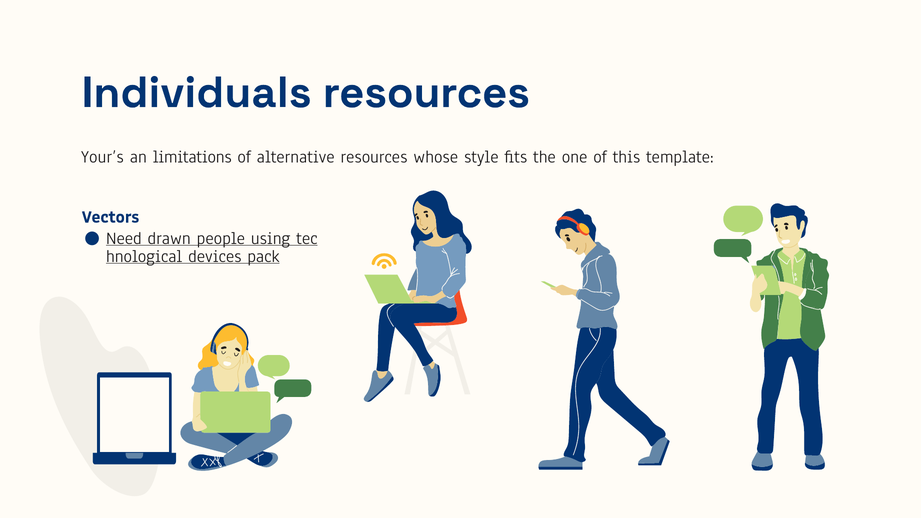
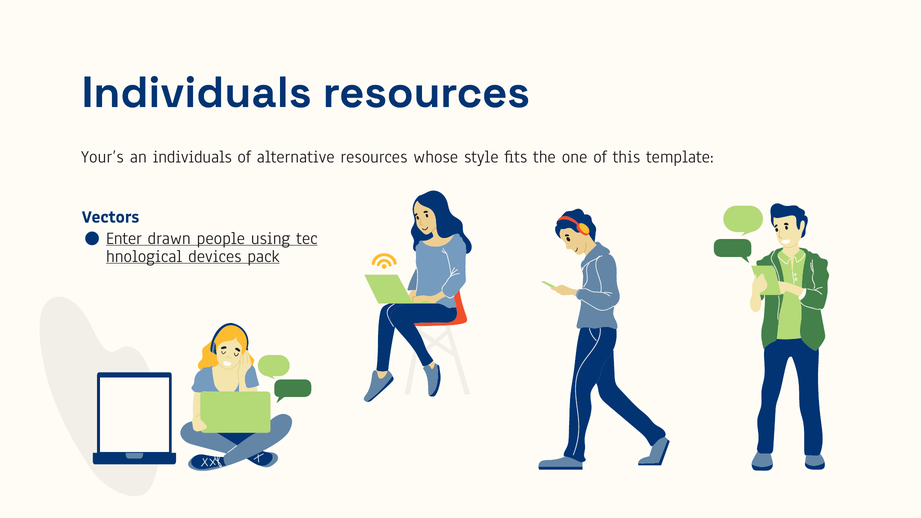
an limitations: limitations -> individuals (192, 157)
Need: Need -> Enter (124, 238)
